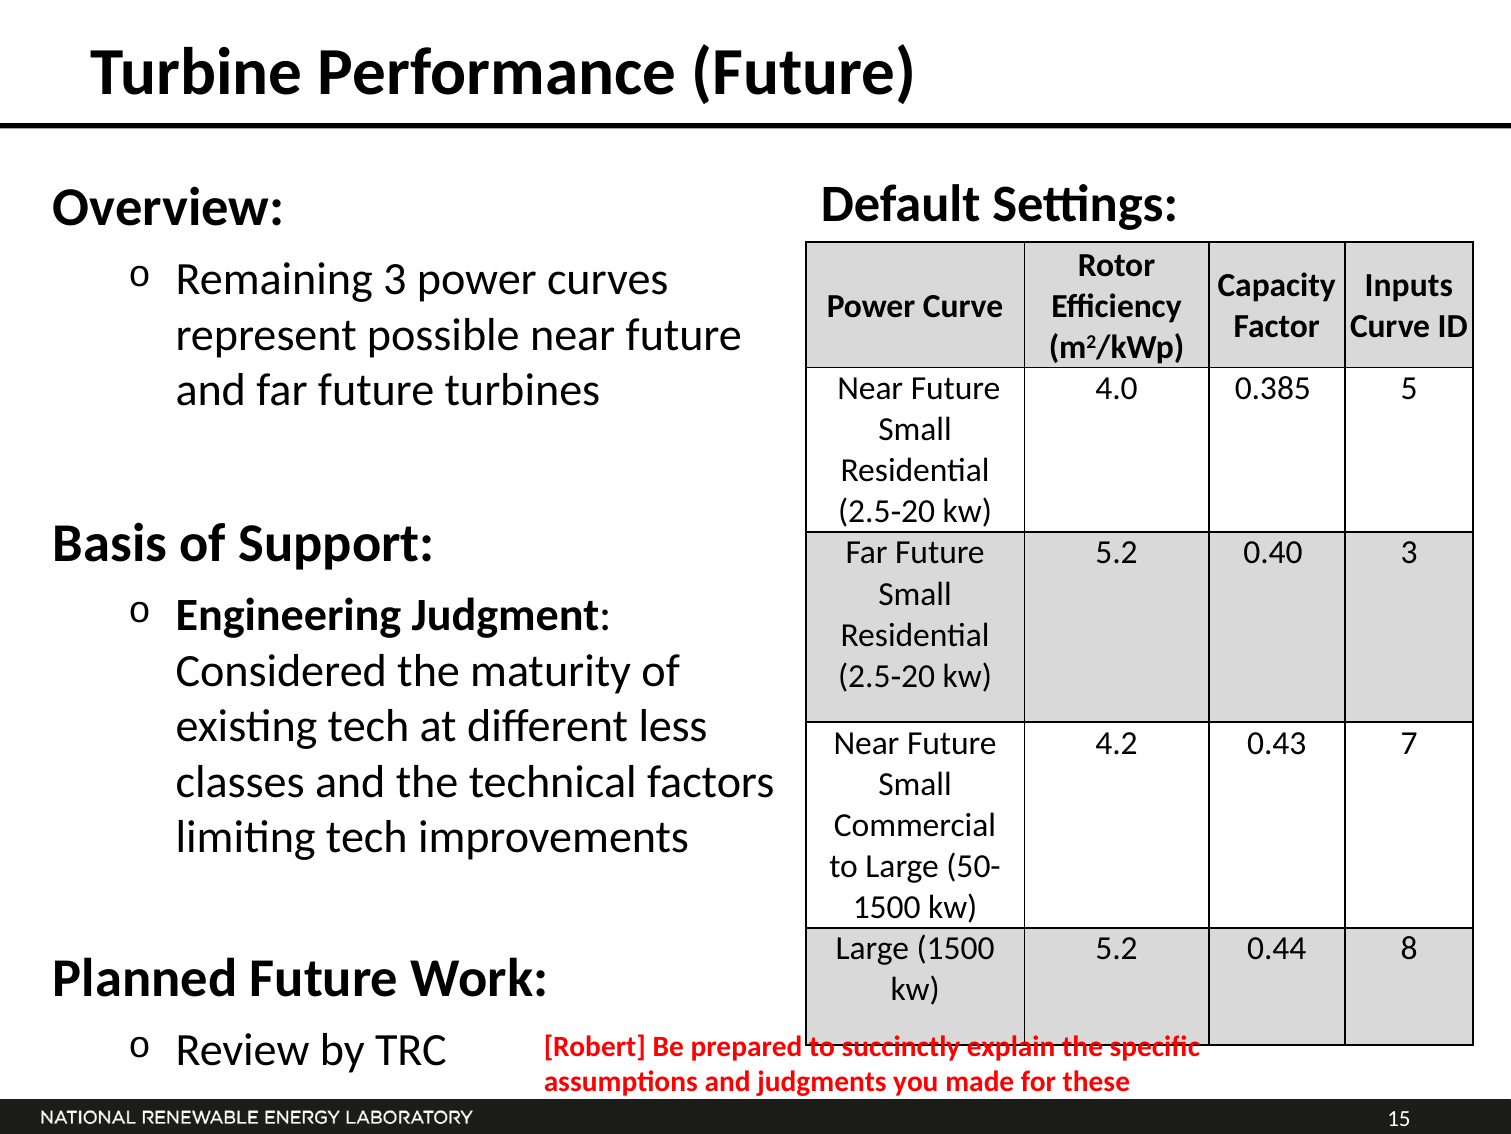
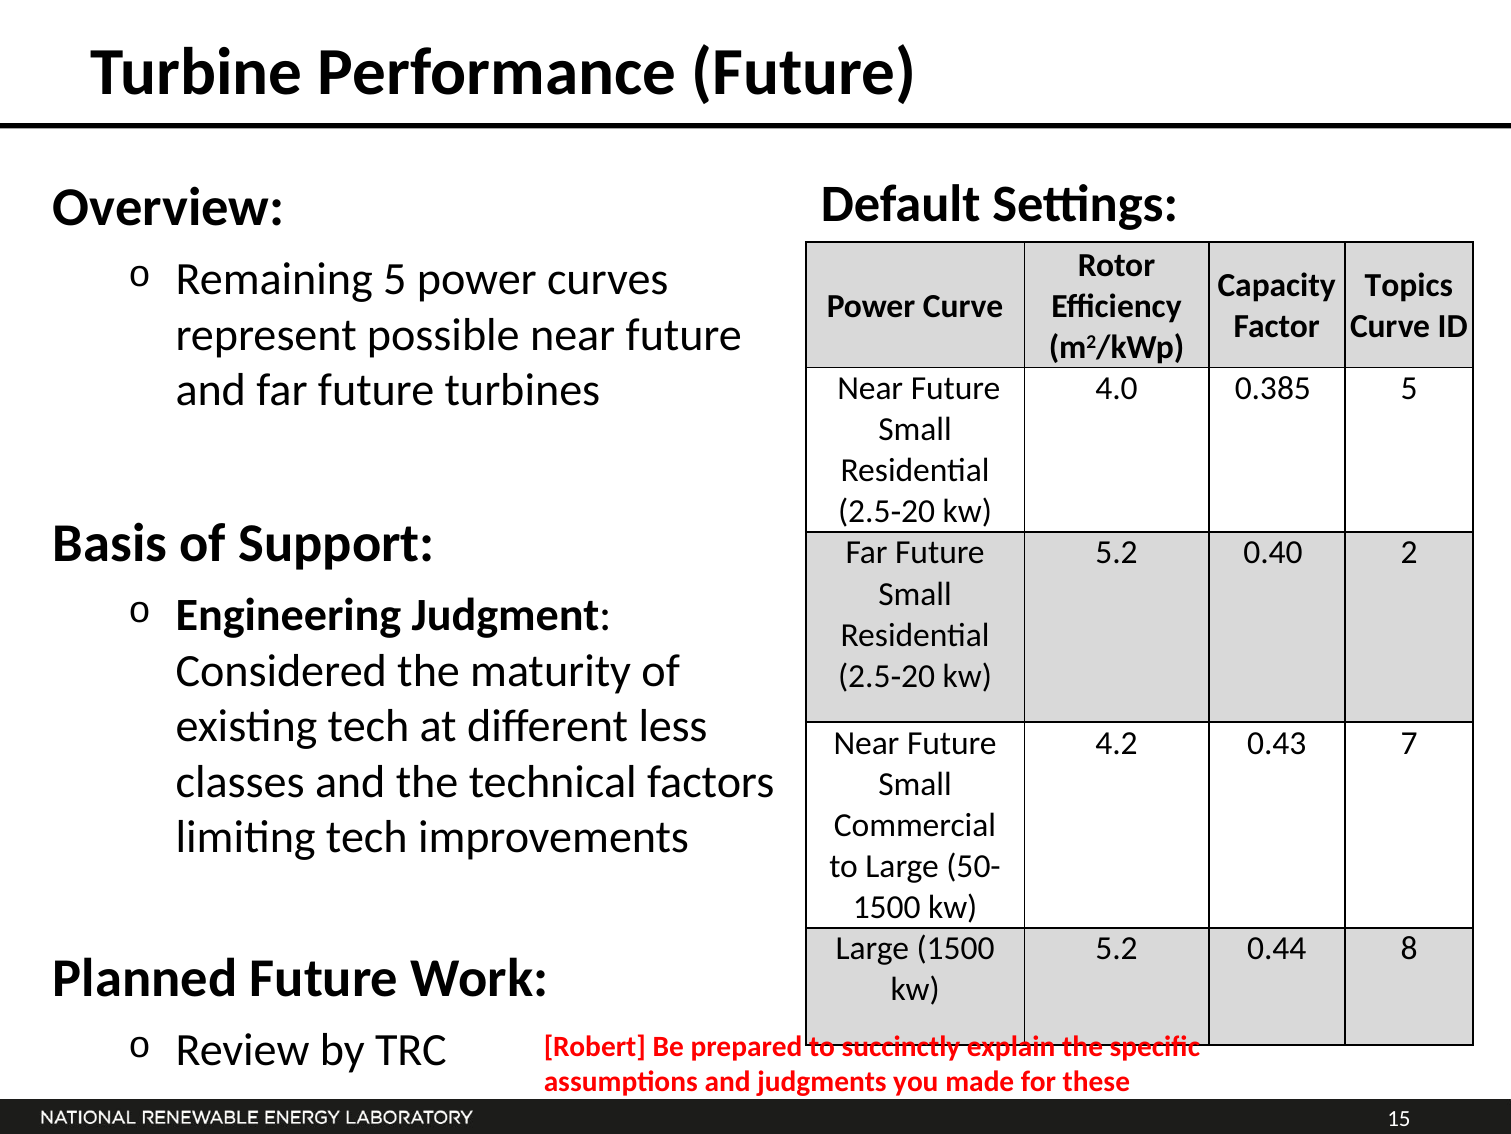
Remaining 3: 3 -> 5 (395, 279)
Inputs: Inputs -> Topics (1409, 286)
0.40 3: 3 -> 2 (1409, 553)
